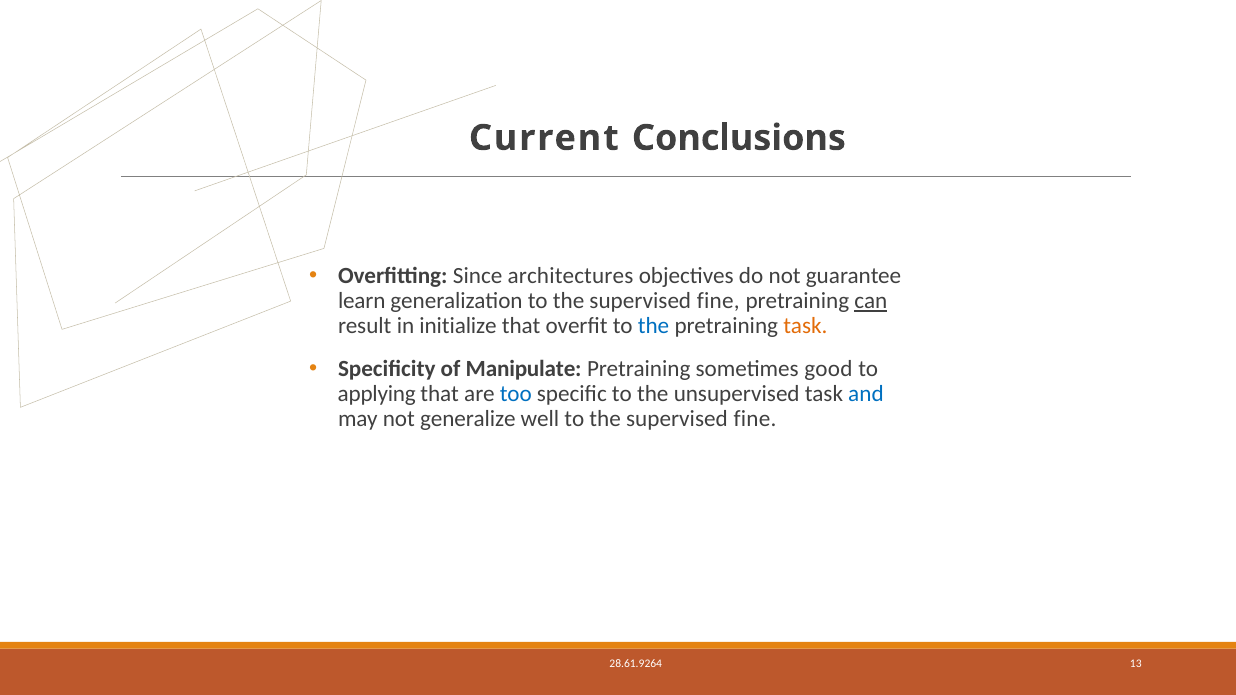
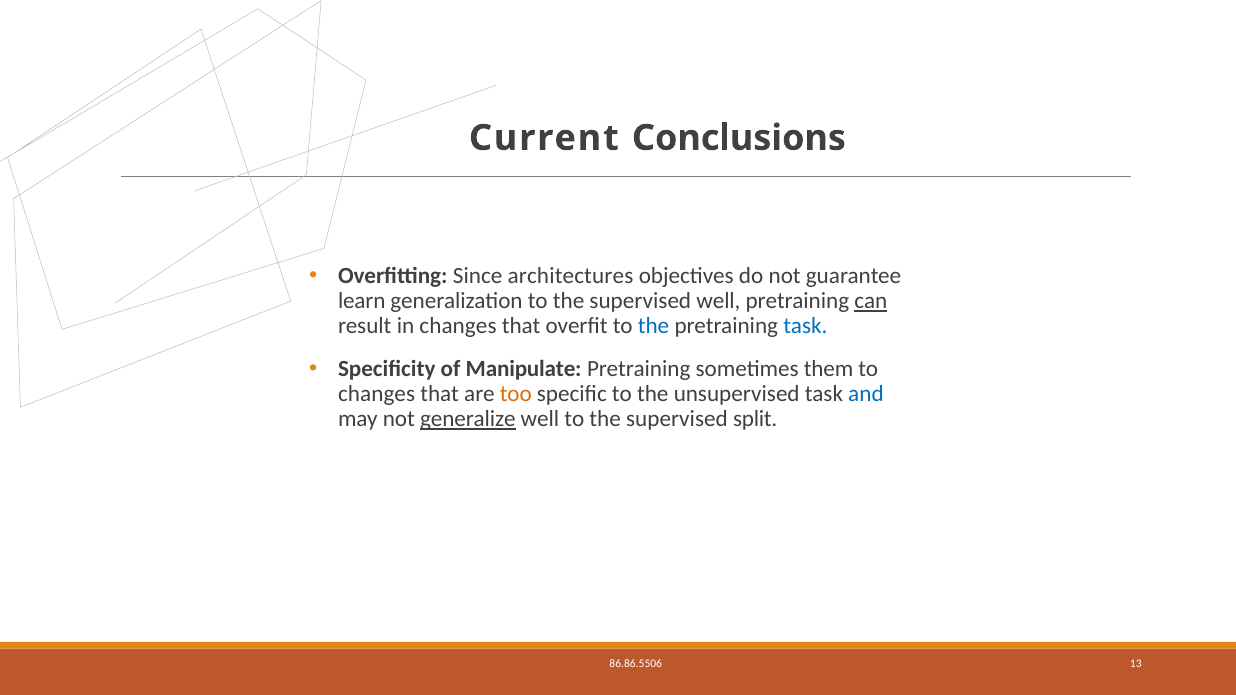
fine: fine -> well (718, 301)
in initialize: initialize -> changes (458, 326)
task colour: orange -> blue (805, 326)
good: good -> them (829, 369)
applying: applying -> changes (377, 394)
too colour: blue -> orange (516, 394)
generalize underline: none -> present (468, 419)
fine: fine -> split (755, 419)
28.61.9264: 28.61.9264 -> 86.86.5506 (636, 664)
